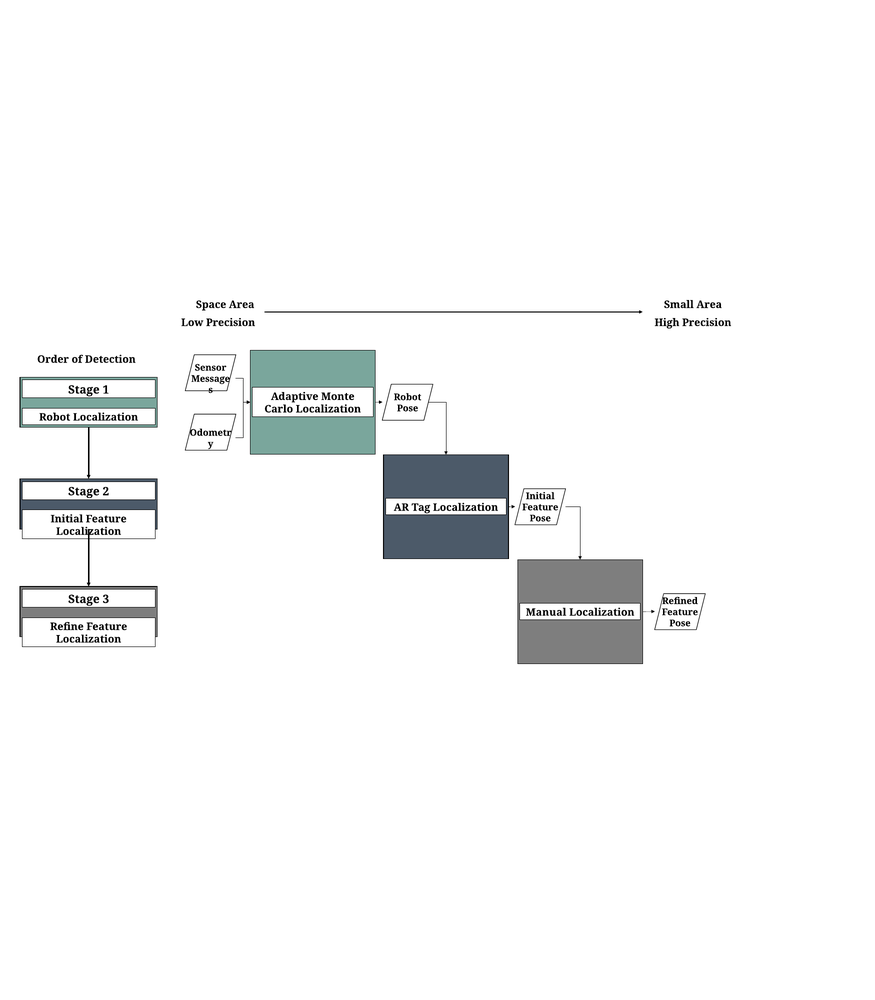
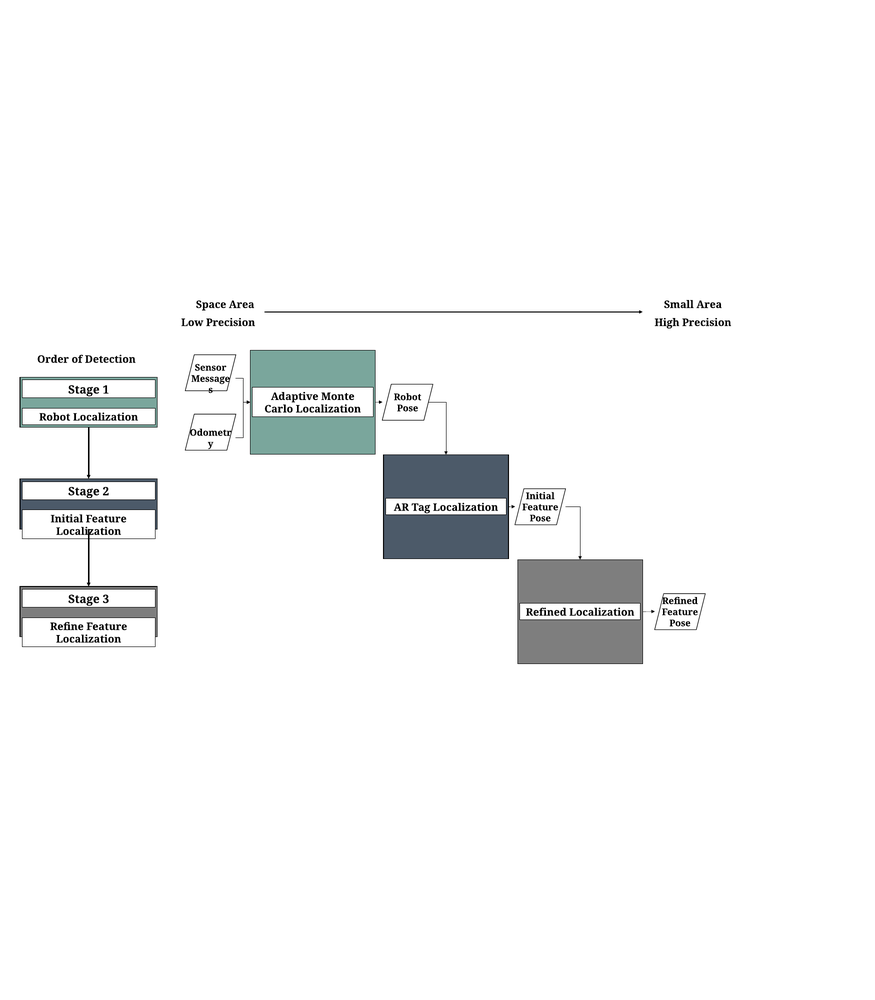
Manual: Manual -> Refined (546, 612)
